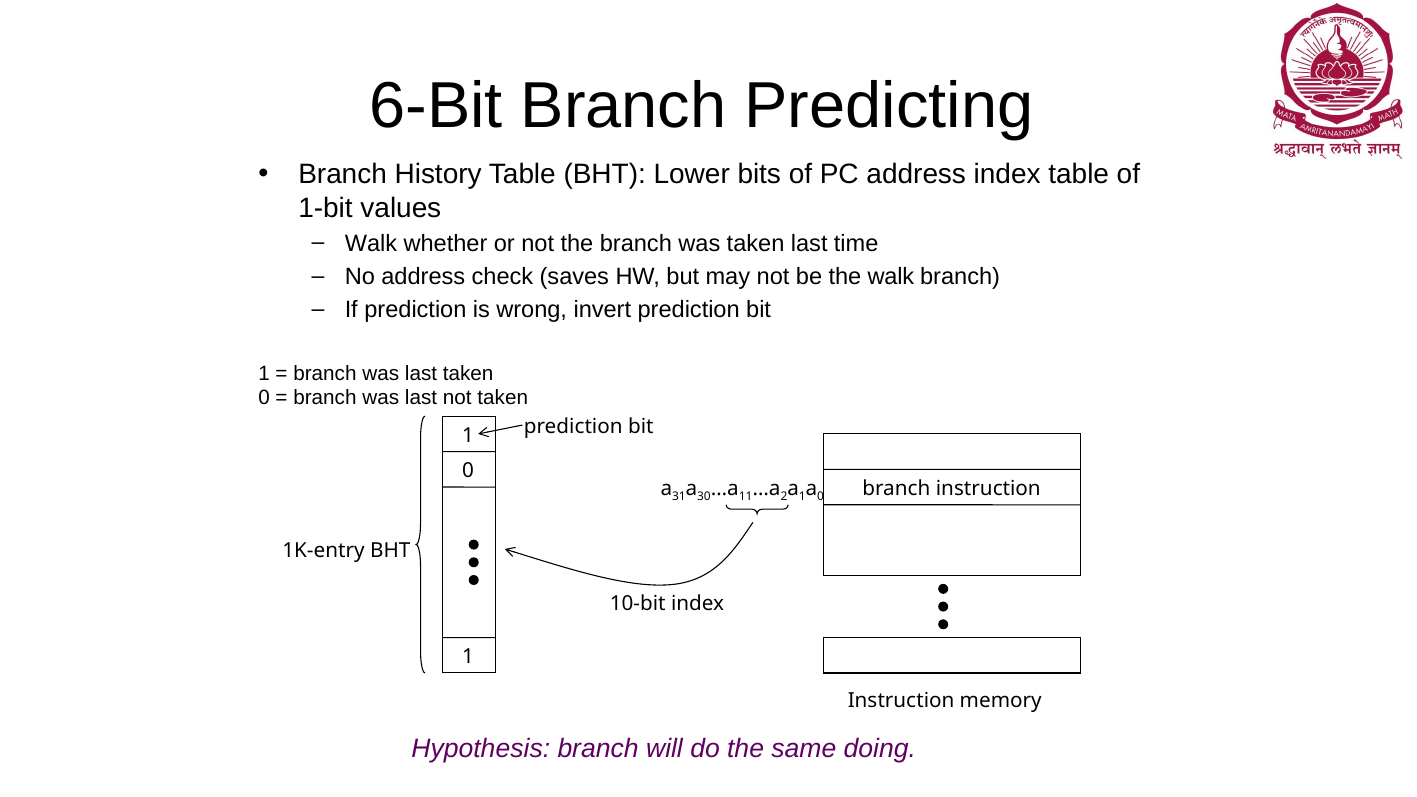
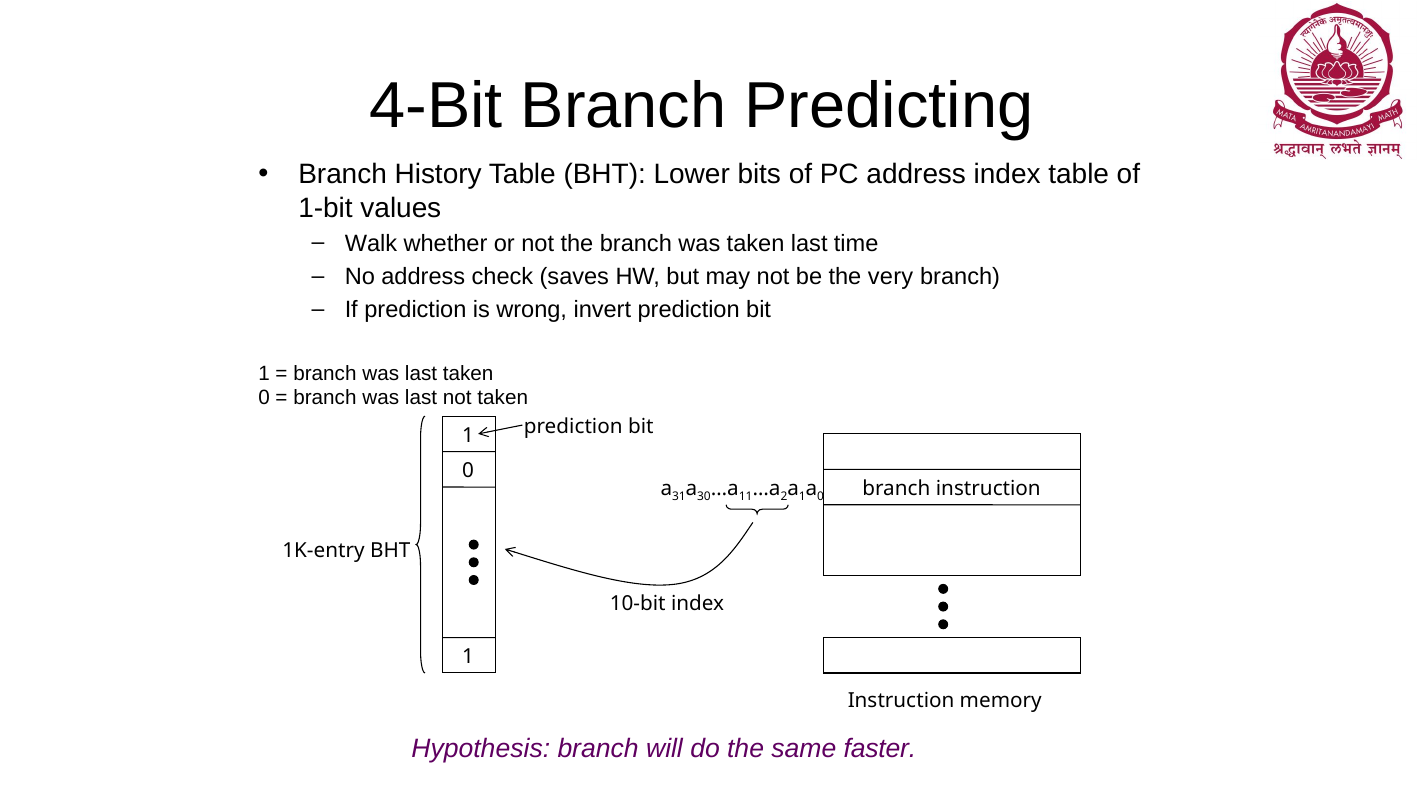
6-Bit: 6-Bit -> 4-Bit (436, 106)
the walk: walk -> very (891, 277)
doing: doing -> faster (880, 749)
